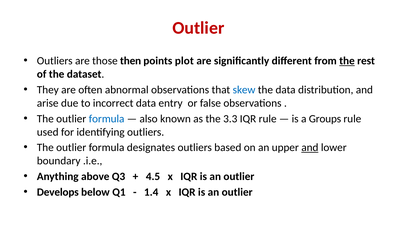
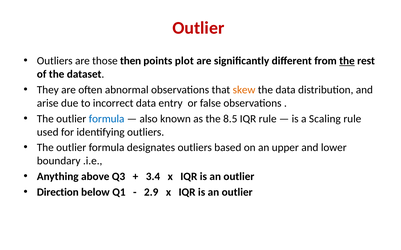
skew colour: blue -> orange (244, 90)
3.3: 3.3 -> 8.5 (230, 119)
Groups: Groups -> Scaling (325, 119)
and underline: present -> none (310, 148)
4.5: 4.5 -> 3.4 (153, 177)
Develops: Develops -> Direction (58, 193)
1.4: 1.4 -> 2.9 (151, 193)
